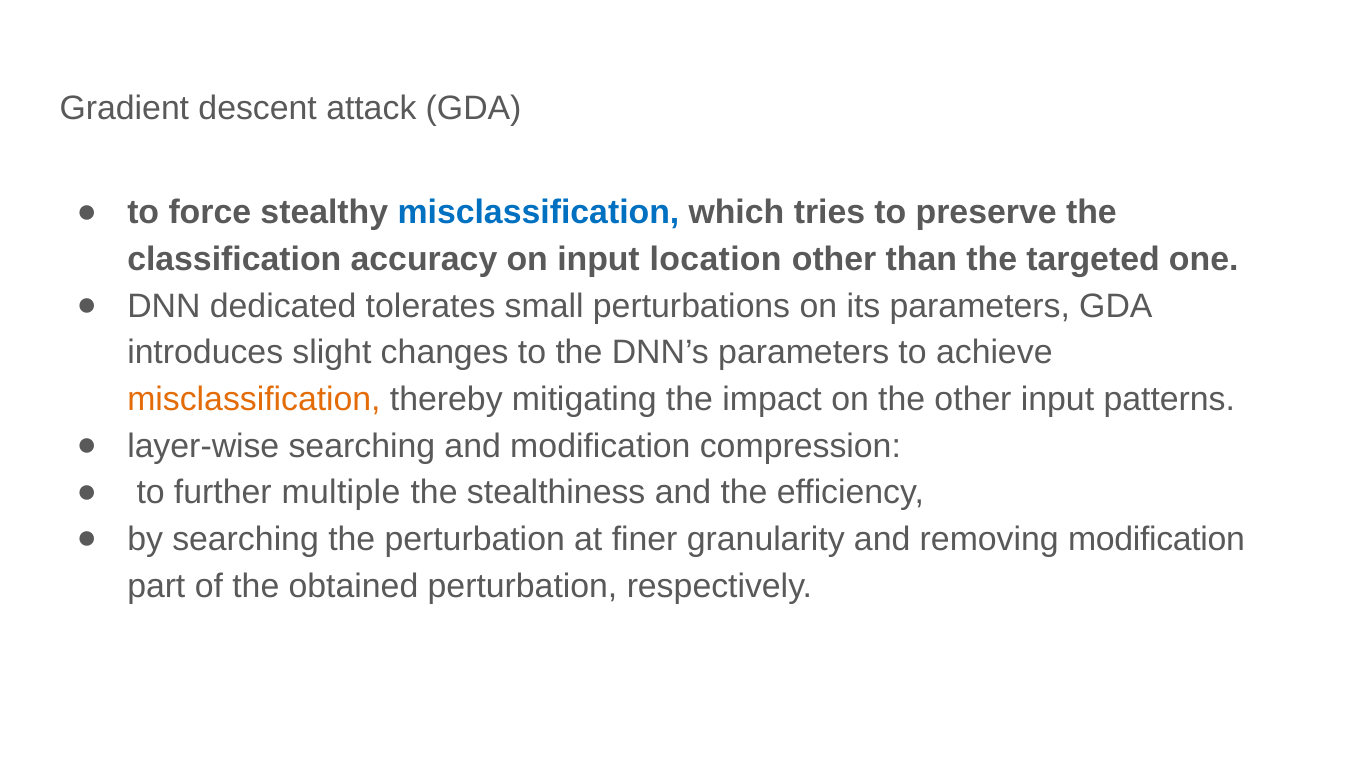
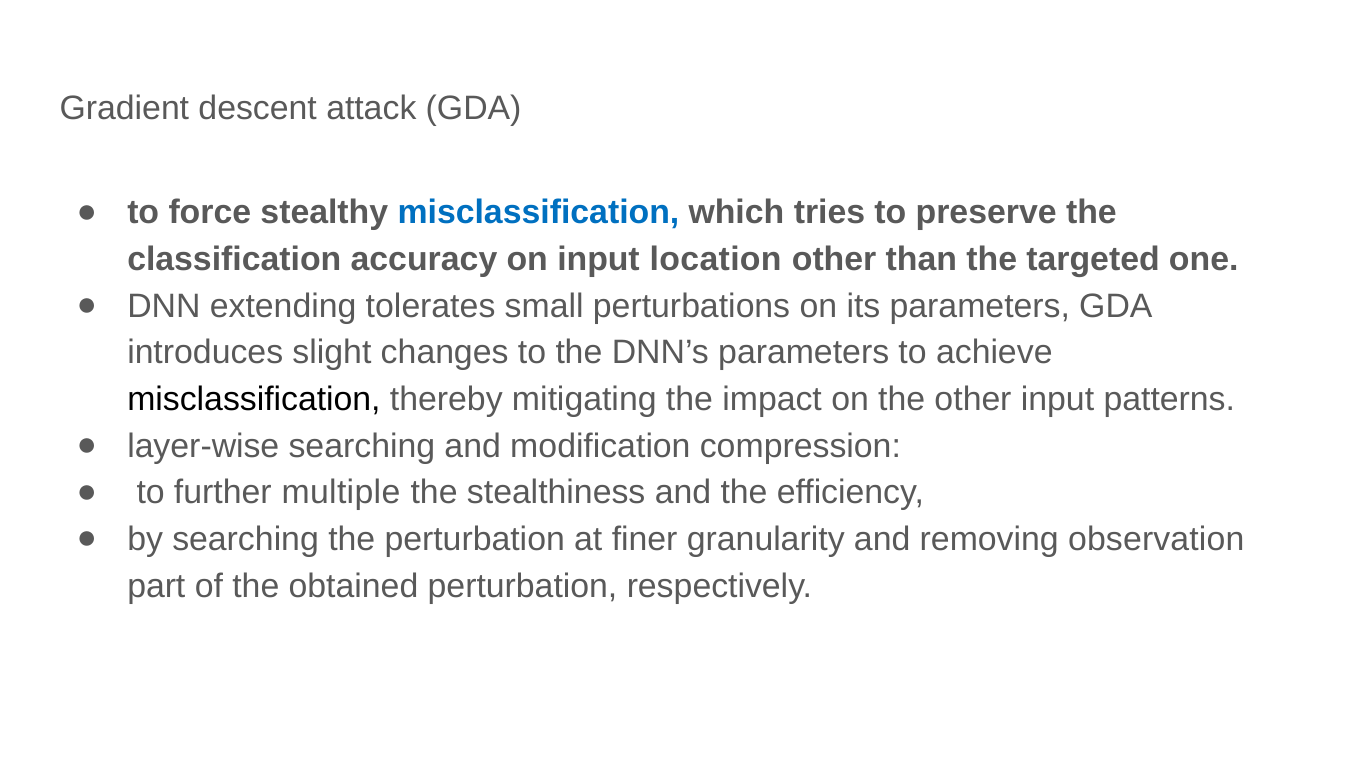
dedicated: dedicated -> extending (283, 306)
misclassification colour: orange -> black (254, 399)
removing modification: modification -> observation (1156, 539)
